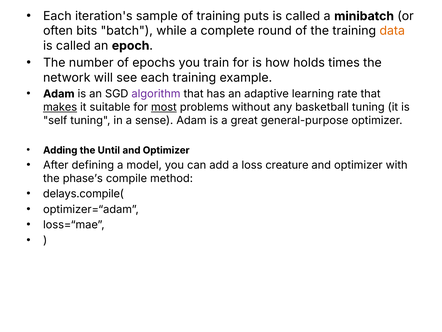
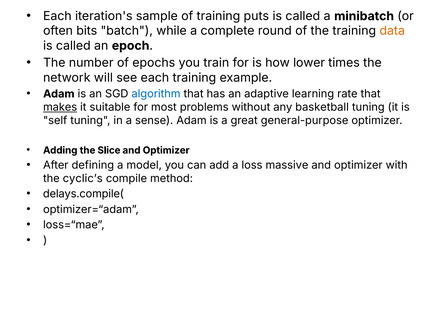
holds: holds -> lower (309, 63)
algorithm colour: purple -> blue (156, 94)
most underline: present -> none (164, 107)
Until: Until -> Slice (109, 150)
creature: creature -> massive (287, 165)
phase’s: phase’s -> cyclic’s (83, 178)
